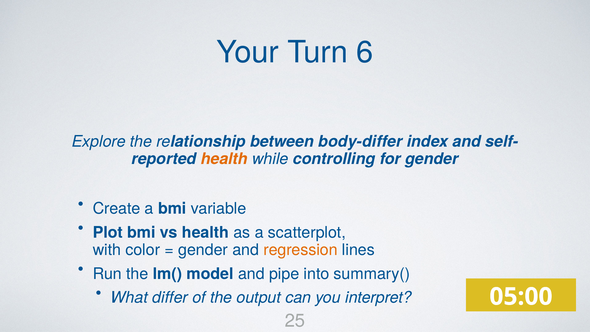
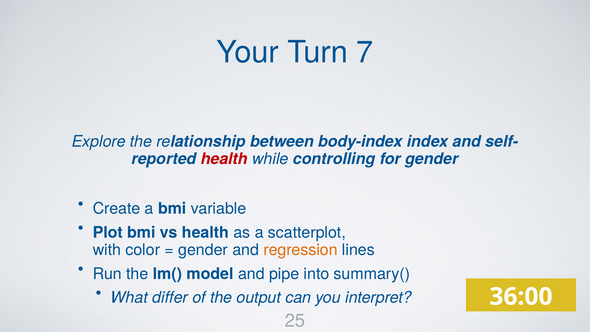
6: 6 -> 7 (365, 52)
body-differ: body-differ -> body-index (360, 142)
health colour: orange -> red (224, 159)
05:00: 05:00 -> 36:00 (521, 297)
